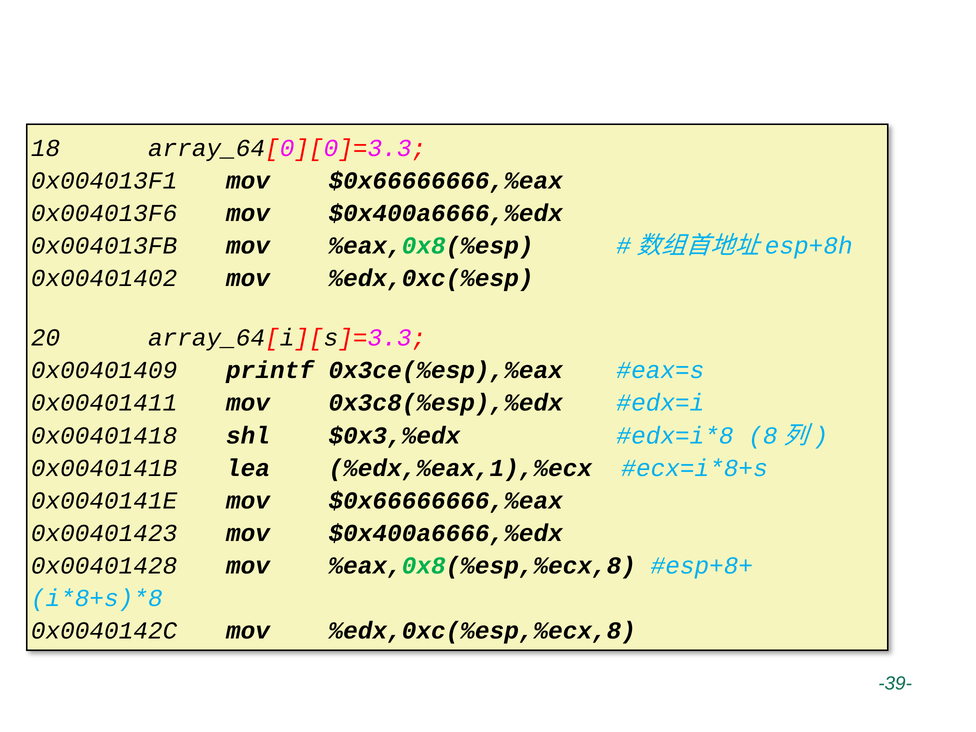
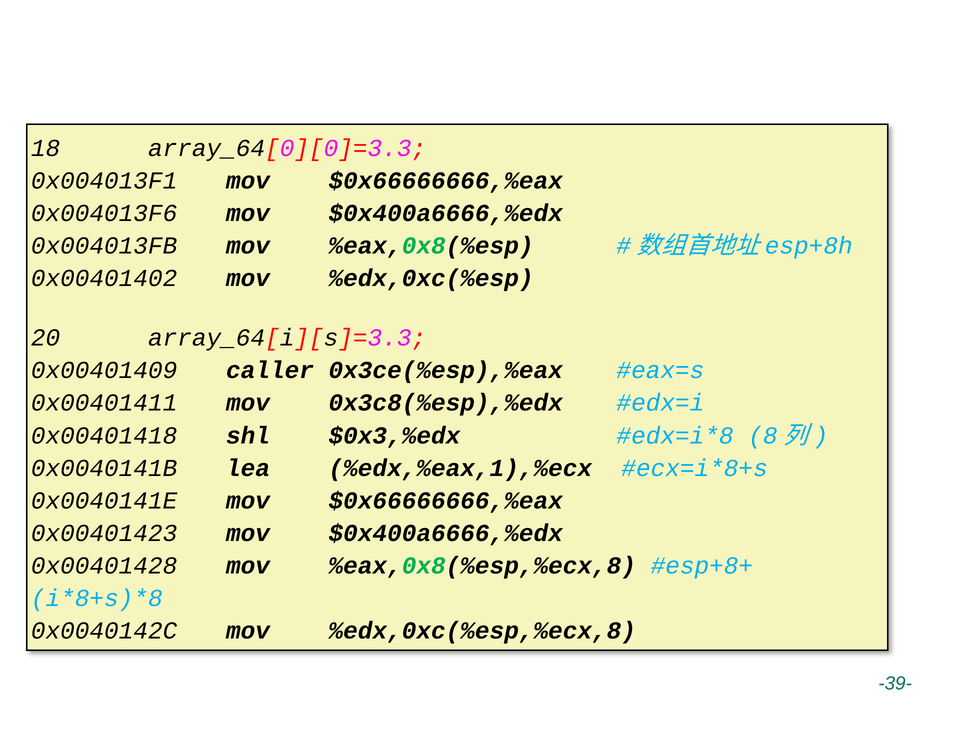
printf: printf -> caller (270, 370)
